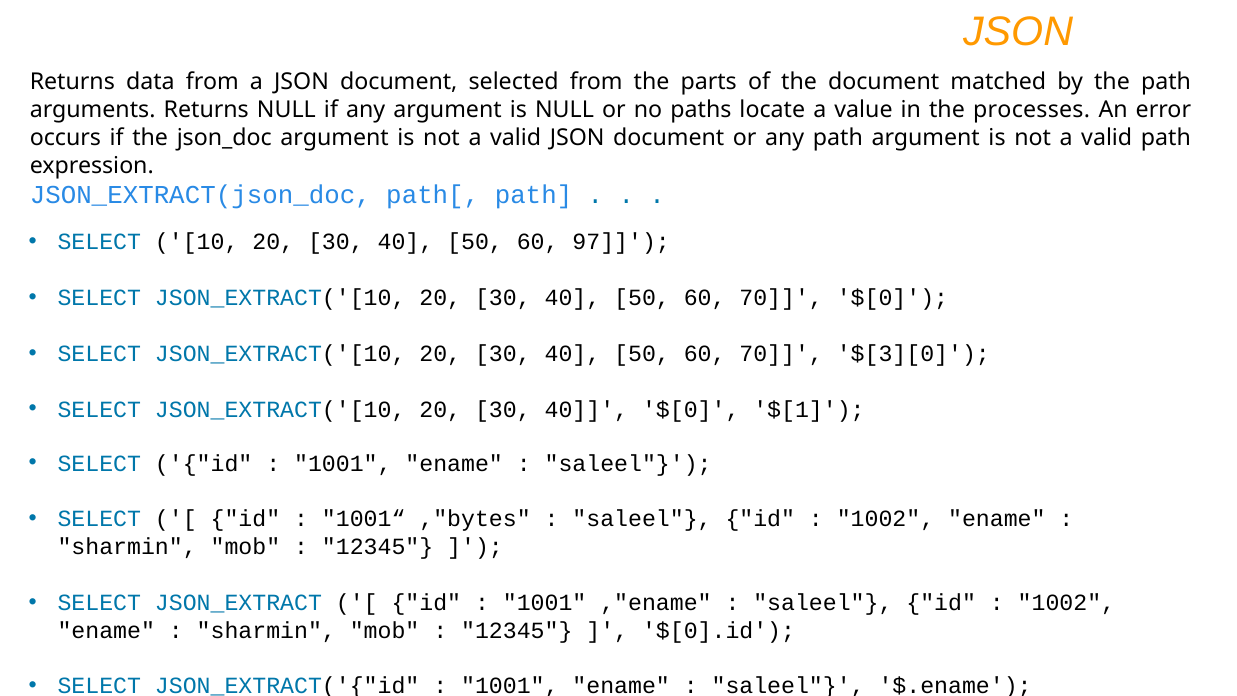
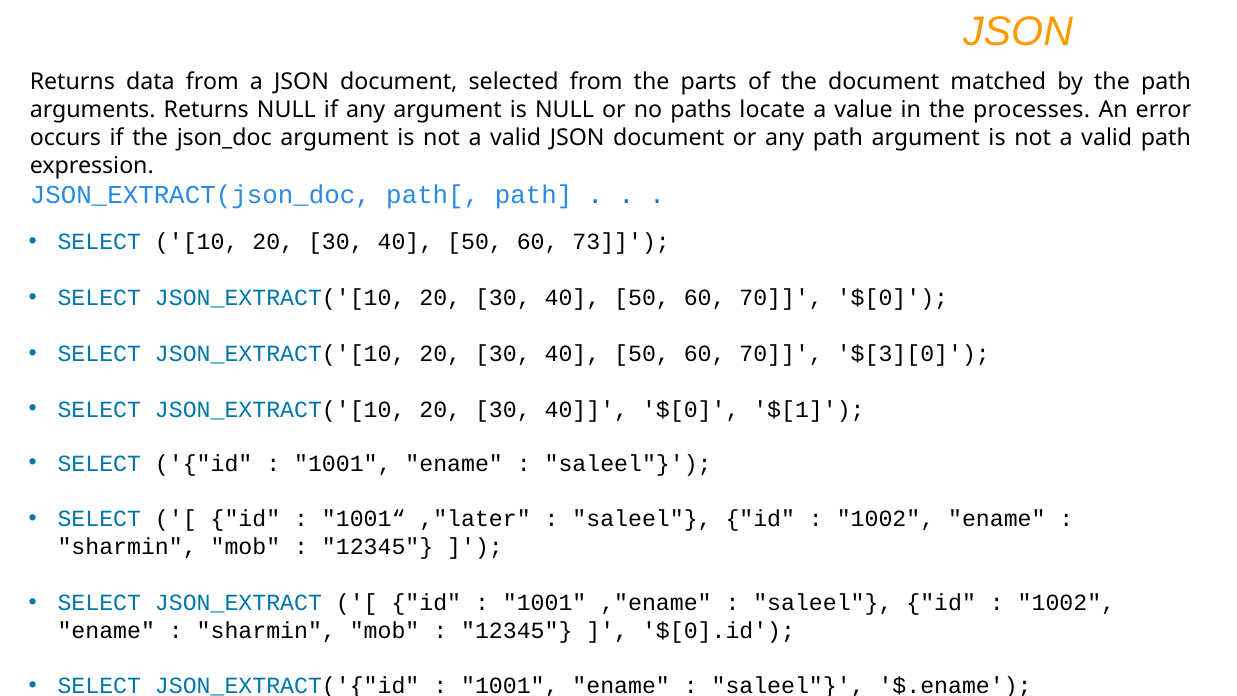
97: 97 -> 73 (621, 242)
,"bytes: ,"bytes -> ,"later (475, 519)
